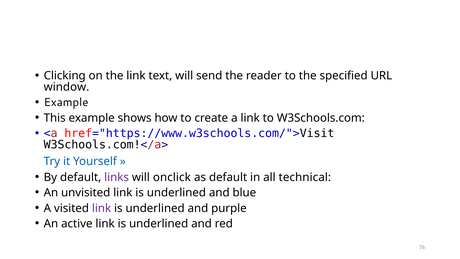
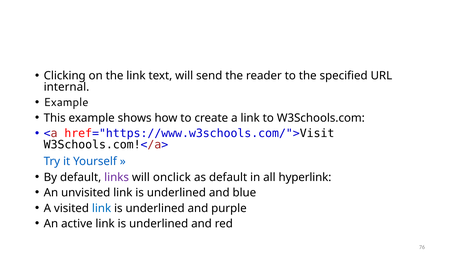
window: window -> internal (67, 87)
technical: technical -> hyperlink (305, 177)
link colour: purple -> blue (102, 208)
